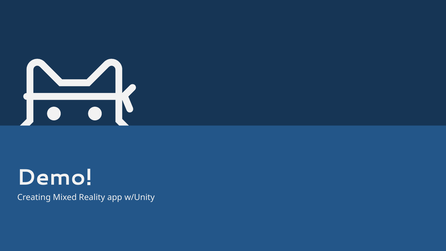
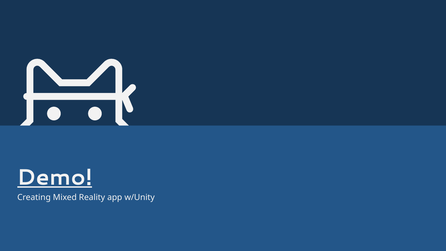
Demo underline: none -> present (55, 177)
